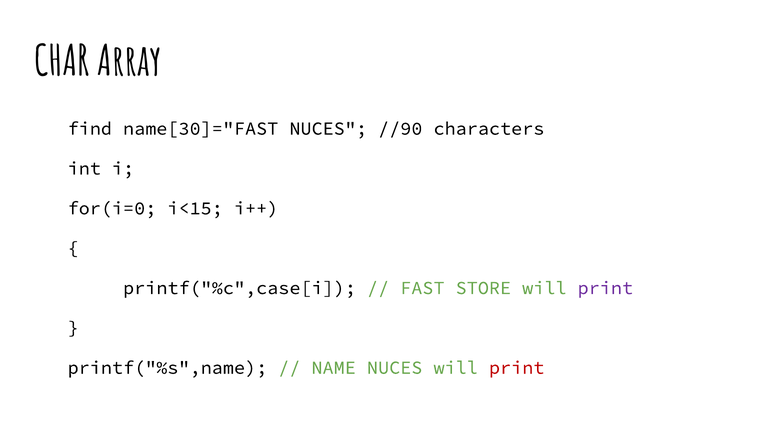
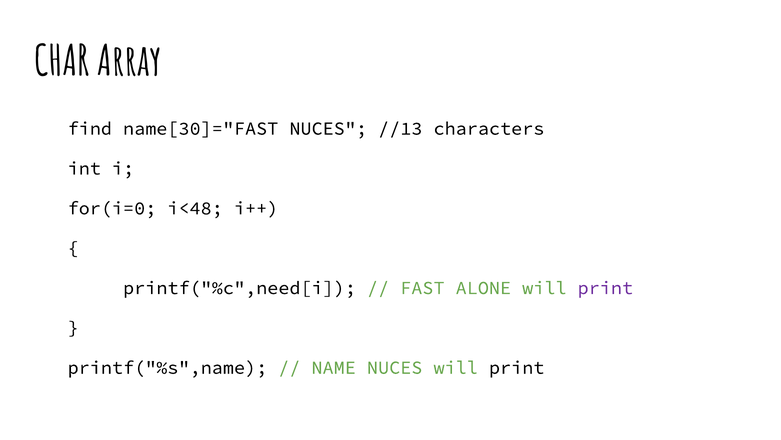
//90: //90 -> //13 (400, 128)
i<15: i<15 -> i<48 (195, 208)
printf("%c",case[i: printf("%c",case[i -> printf("%c",need[i (240, 288)
STORE: STORE -> ALONE (483, 288)
print colour: red -> black (517, 367)
